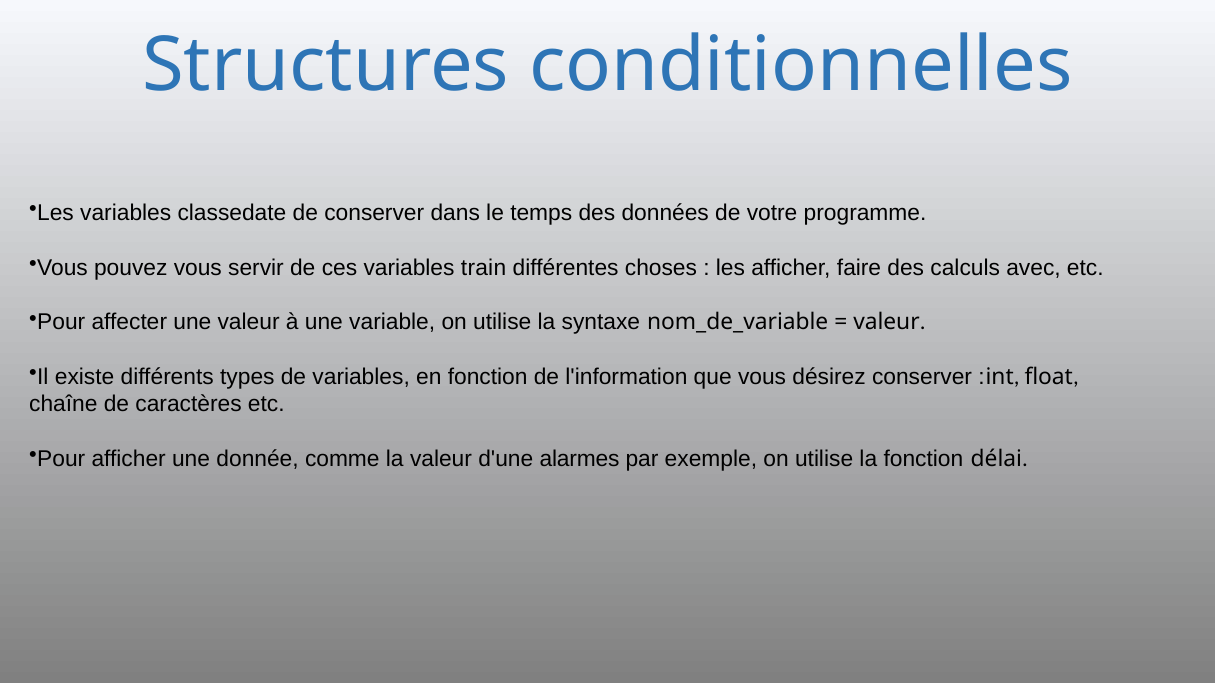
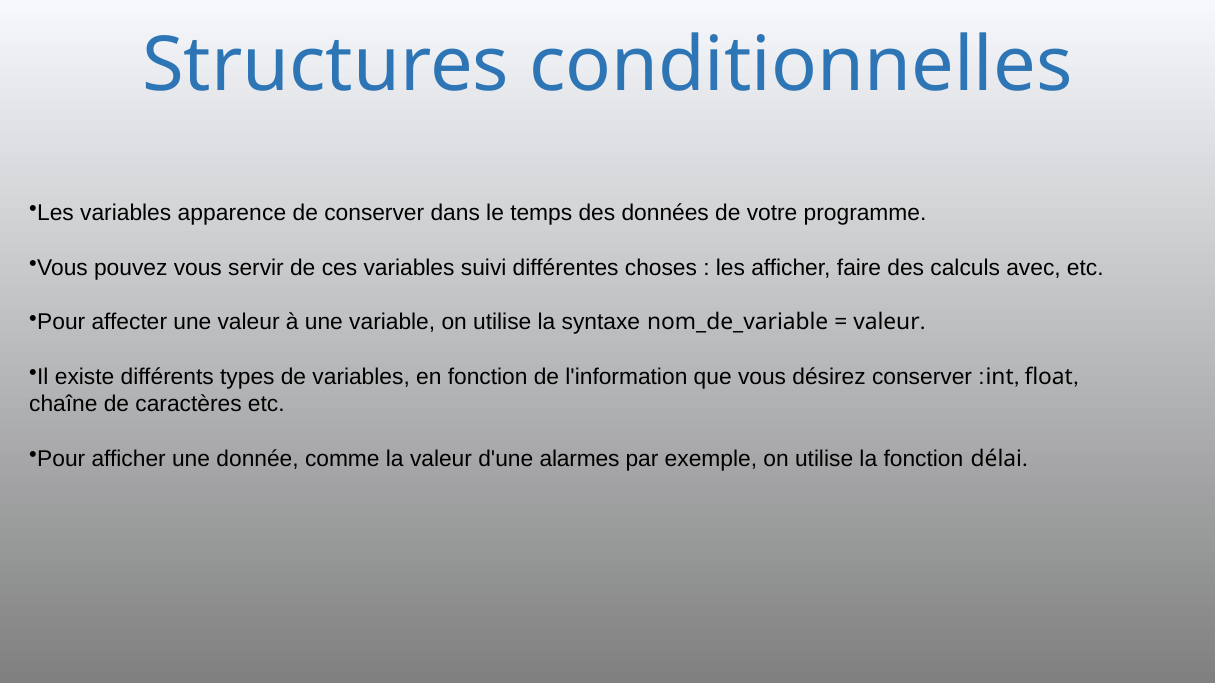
classedate: classedate -> apparence (232, 213)
train: train -> suivi (484, 268)
